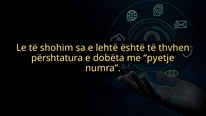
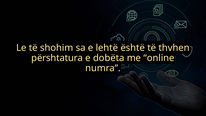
pyetje: pyetje -> online (159, 58)
